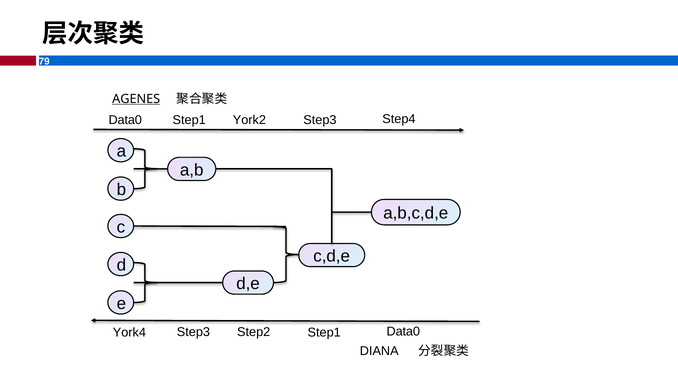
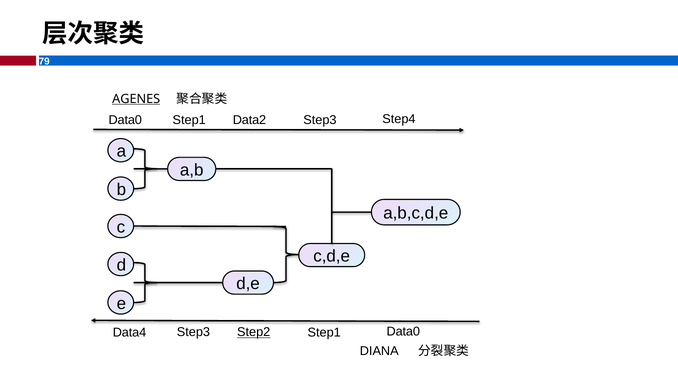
York2: York2 -> Data2 (249, 120)
York4: York4 -> Data4 (129, 332)
Step2 underline: none -> present (254, 332)
